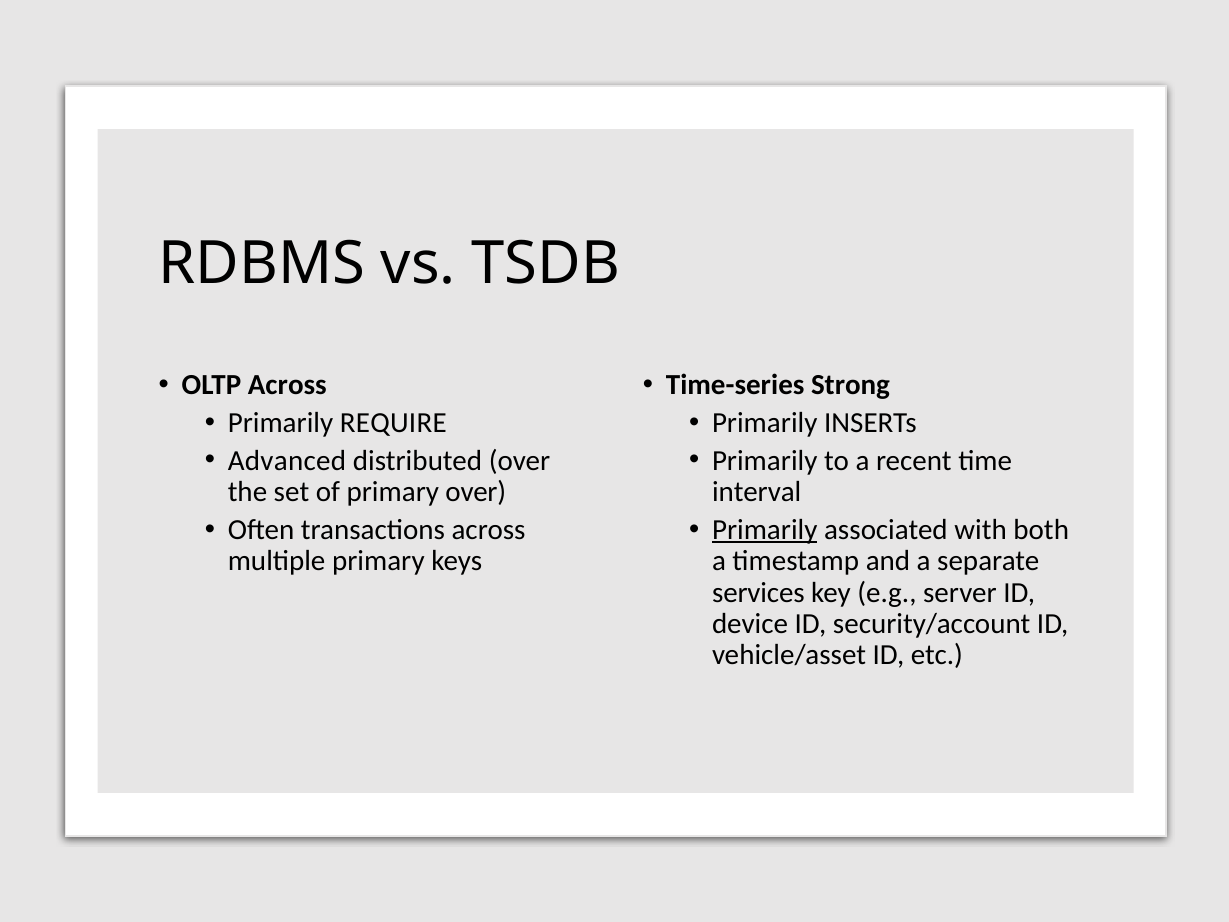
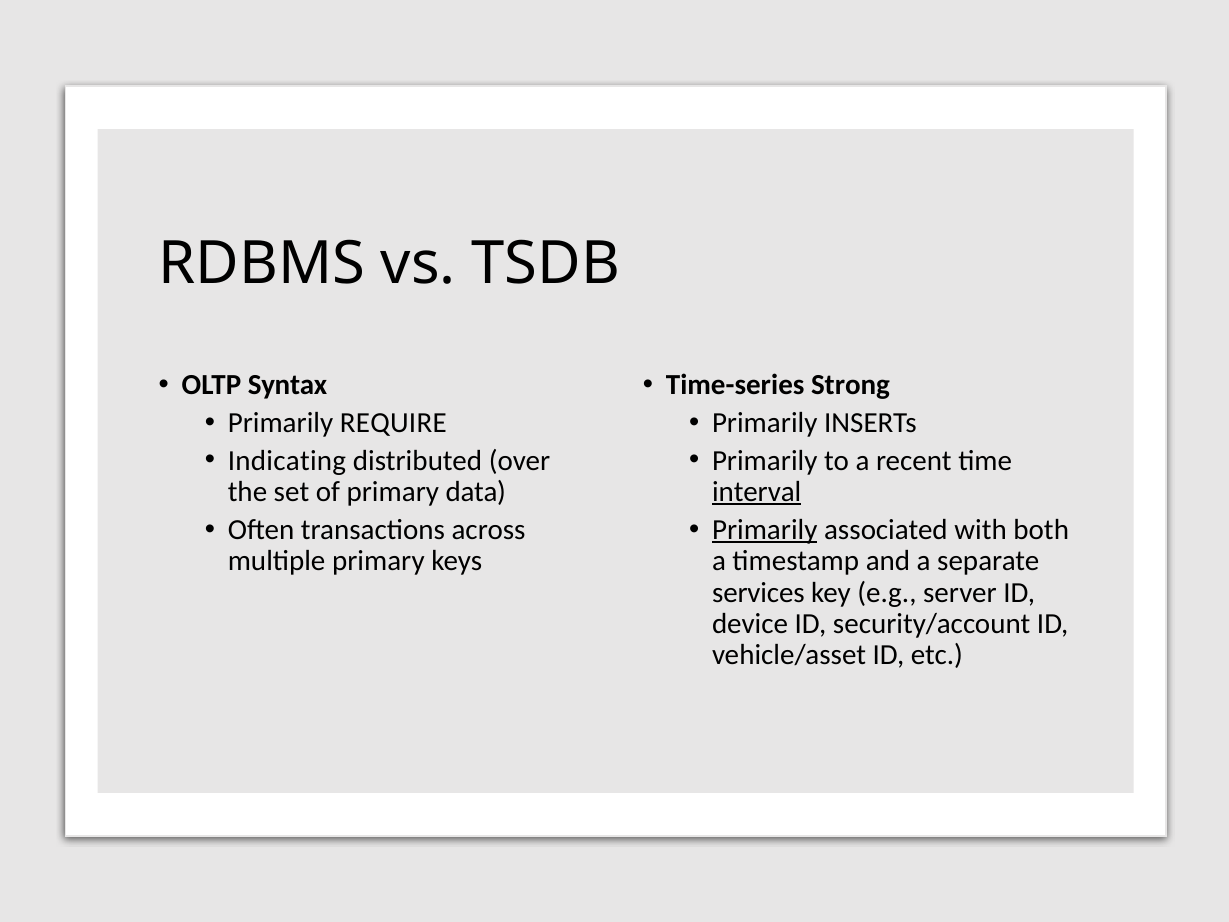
OLTP Across: Across -> Syntax (287, 385)
Advanced: Advanced -> Indicating (287, 460)
primary over: over -> data (476, 492)
interval underline: none -> present (757, 492)
